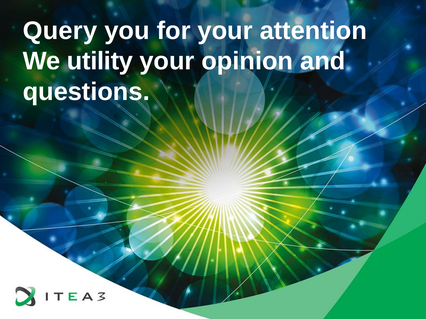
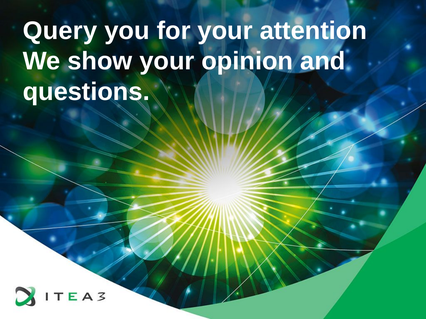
utility: utility -> show (100, 61)
